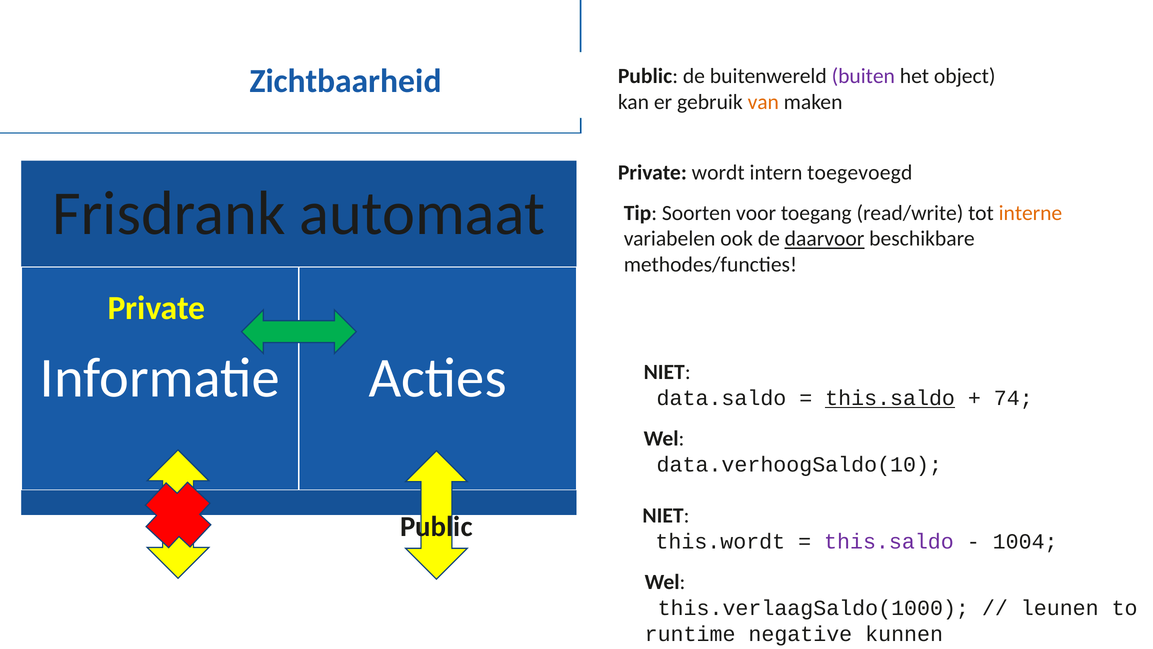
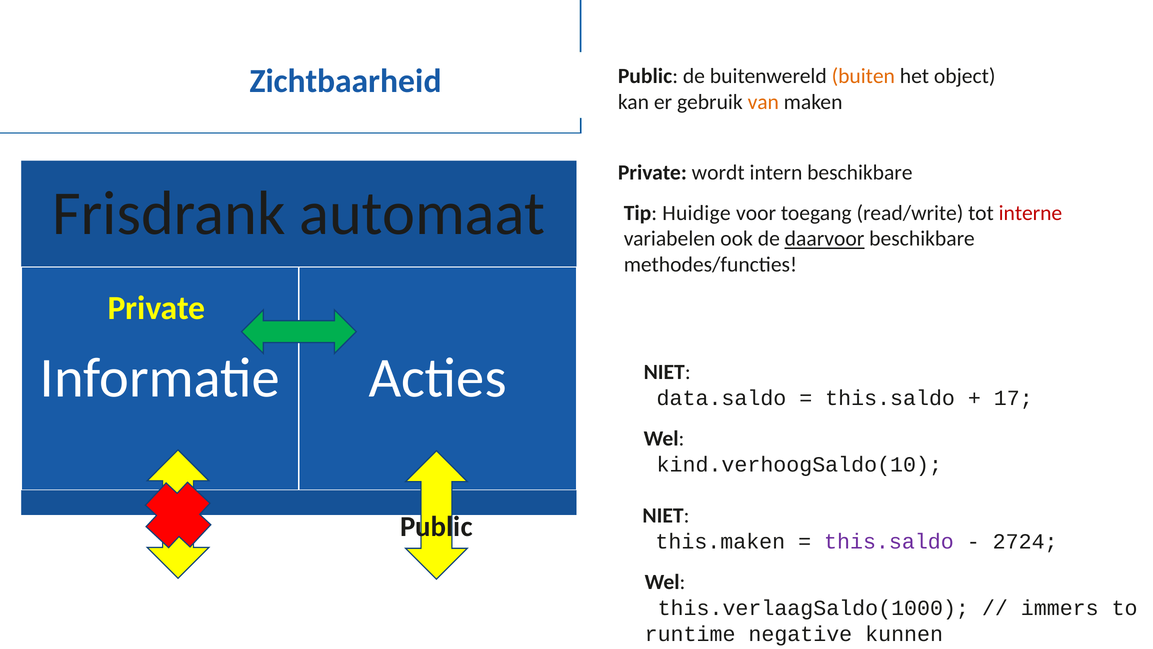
buiten colour: purple -> orange (863, 76)
intern toegevoegd: toegevoegd -> beschikbare (860, 172)
Soorten: Soorten -> Huidige (696, 213)
interne colour: orange -> red (1030, 213)
this.saldo underline: present -> none (890, 398)
74: 74 -> 17 (1013, 398)
data.verhoogSaldo(10: data.verhoogSaldo(10 -> kind.verhoogSaldo(10 (799, 464)
this.wordt: this.wordt -> this.maken (720, 541)
1004: 1004 -> 2724 (1025, 541)
leunen: leunen -> immers (1060, 608)
